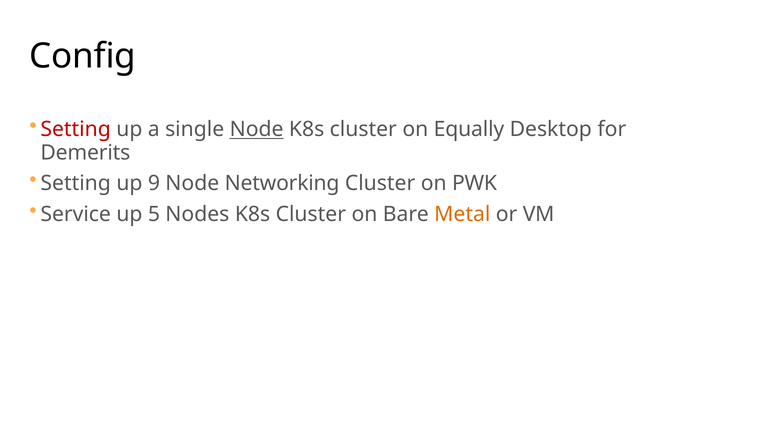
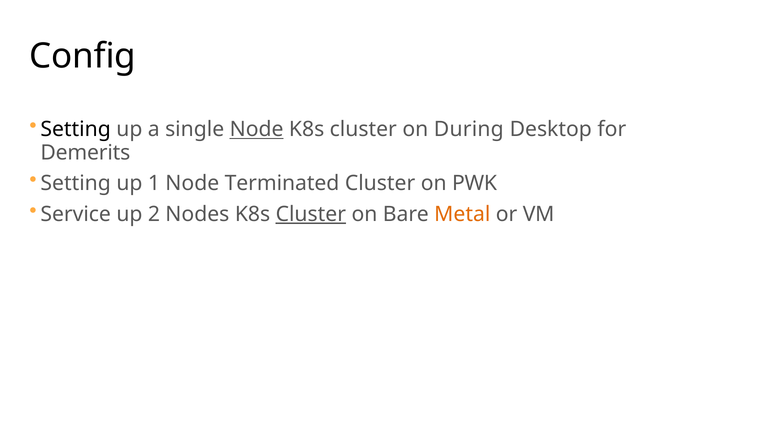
Setting colour: red -> black (76, 129)
Equally: Equally -> During (469, 129)
9: 9 -> 1 (154, 183)
Networking: Networking -> Terminated (282, 183)
5: 5 -> 2 (154, 214)
Cluster underline: none -> present (311, 214)
